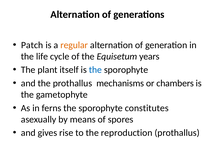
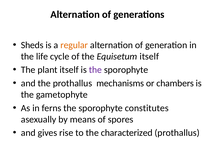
Patch: Patch -> Sheds (32, 45)
Equisetum years: years -> itself (149, 57)
the colour: blue -> purple (95, 70)
reproduction: reproduction -> characterized (127, 133)
